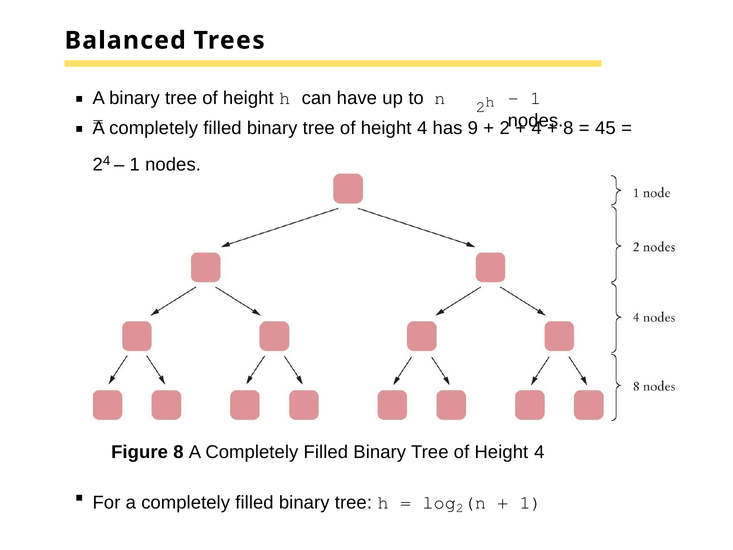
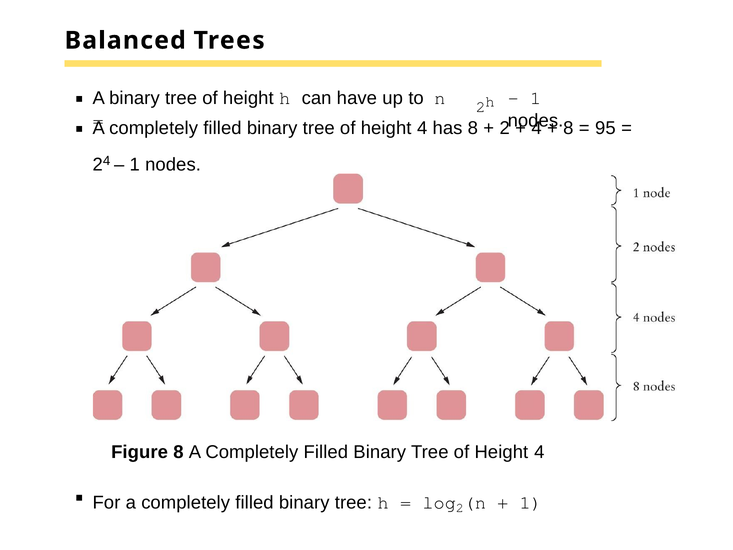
has 9: 9 -> 8 (473, 128)
45: 45 -> 95 (605, 128)
